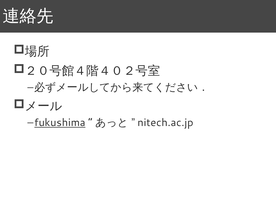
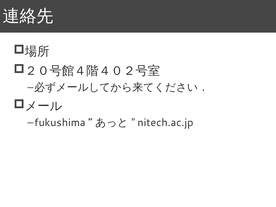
fukushima underline: present -> none (60, 123)
